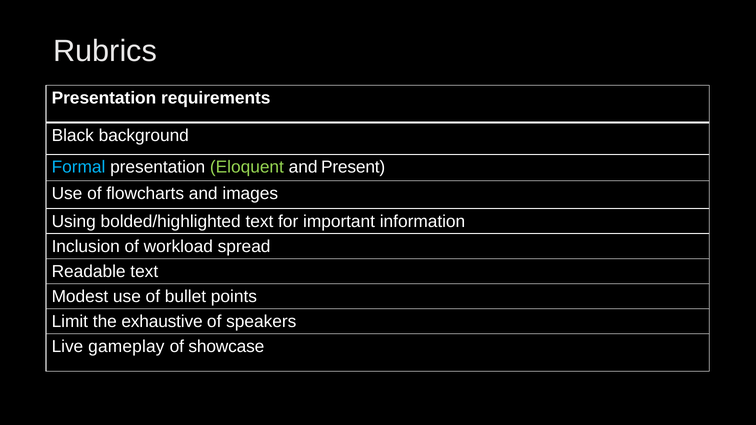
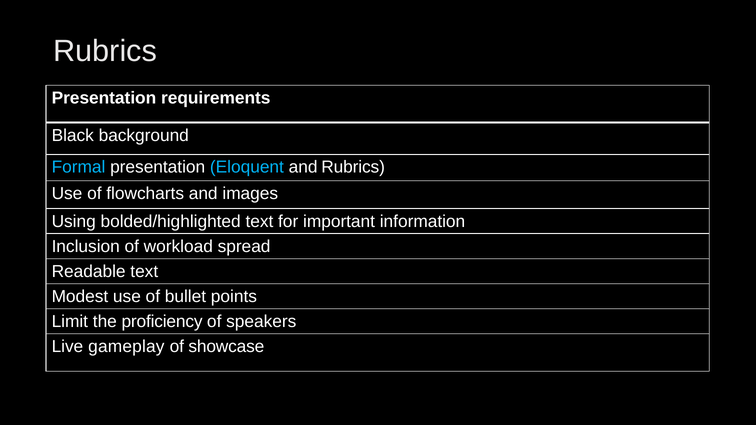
Eloquent colour: light green -> light blue (247, 167)
and Present: Present -> Rubrics (353, 167)
exhaustive: exhaustive -> proficiency (162, 322)
